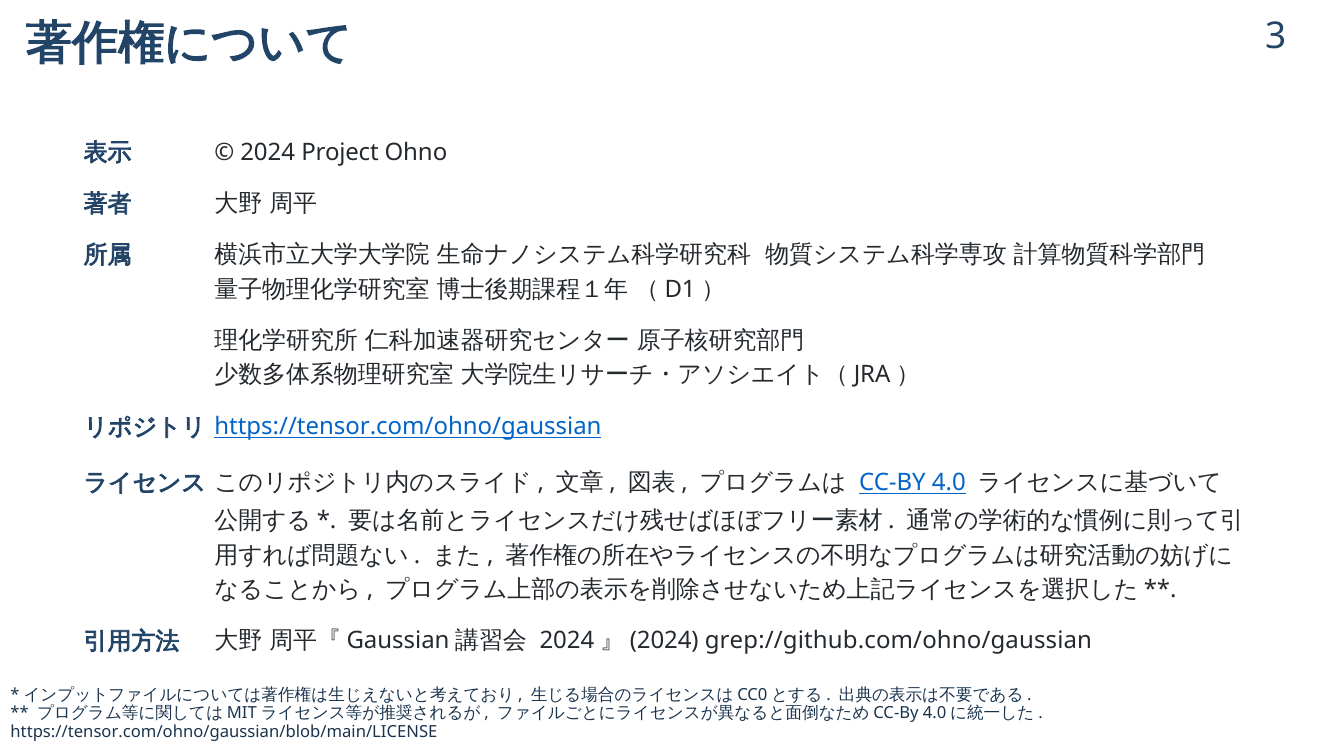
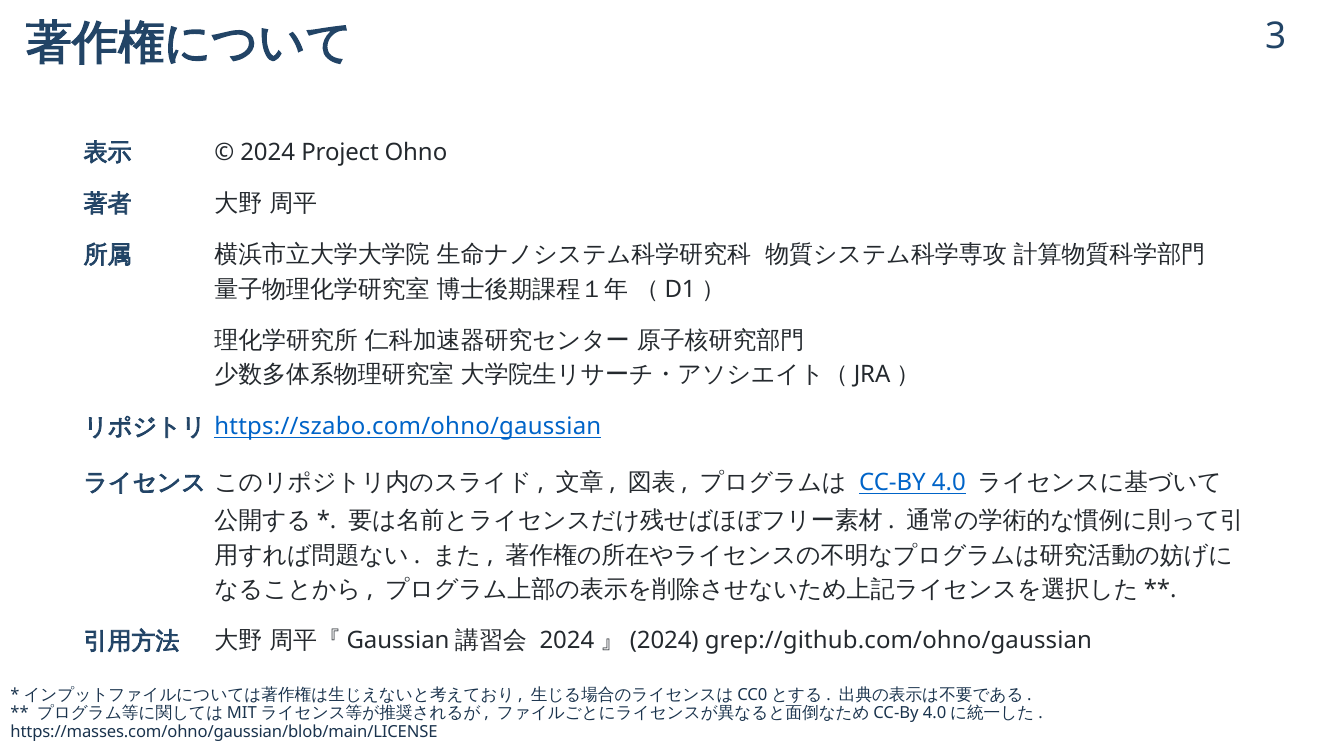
https://tensor.com/ohno/gaussian: https://tensor.com/ohno/gaussian -> https://szabo.com/ohno/gaussian (408, 427)
https://tensor.com/ohno/gaussian/blob/main/LICENSE: https://tensor.com/ohno/gaussian/blob/main/LICENSE -> https://masses.com/ohno/gaussian/blob/main/LICENSE (224, 732)
